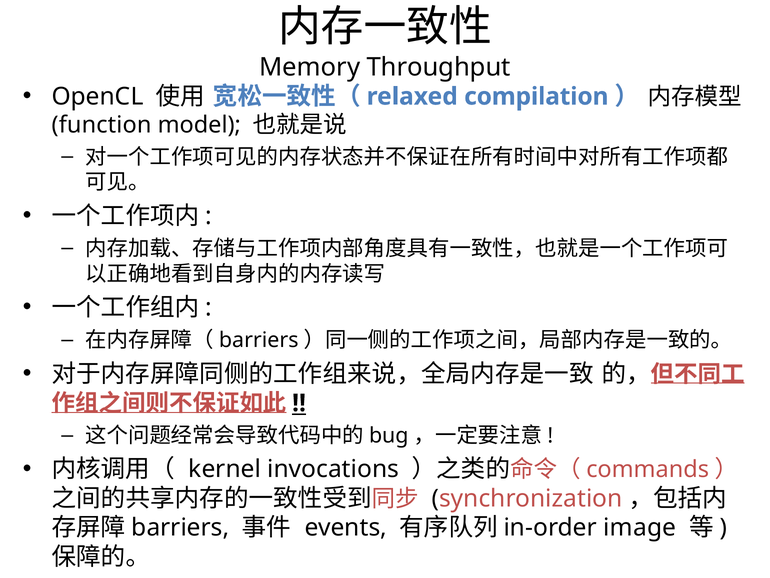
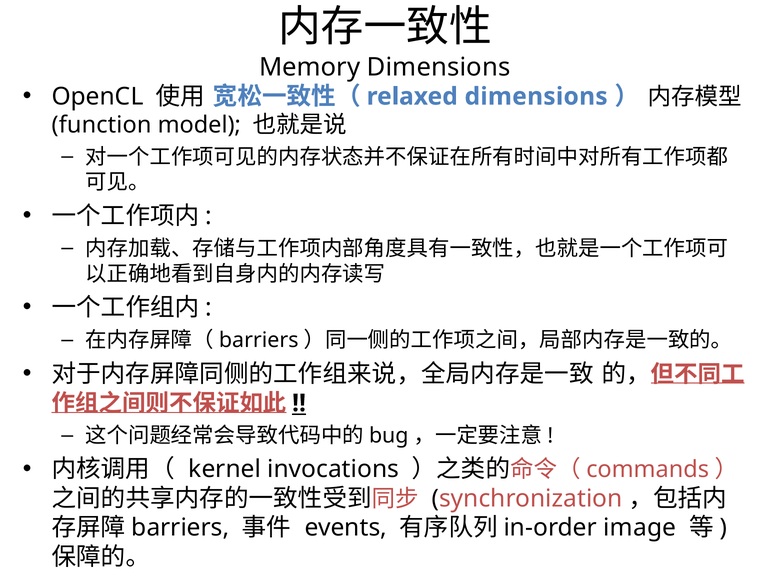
Memory Throughput: Throughput -> Dimensions (439, 67)
compilation: compilation -> dimensions (536, 96)
